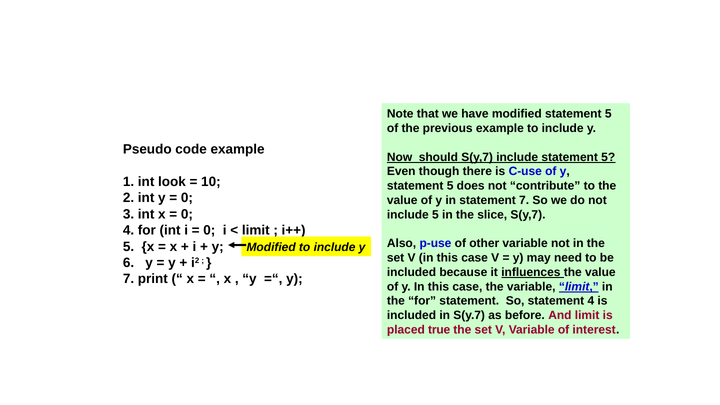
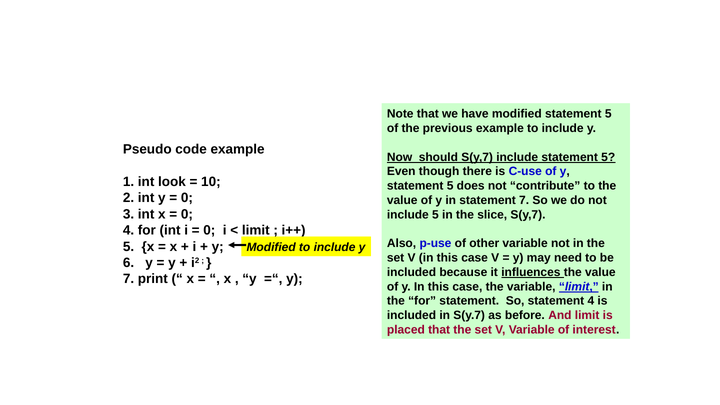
placed true: true -> that (439, 330)
